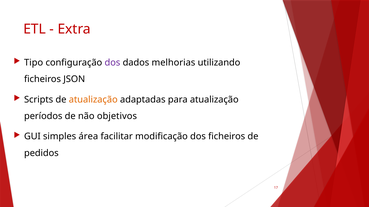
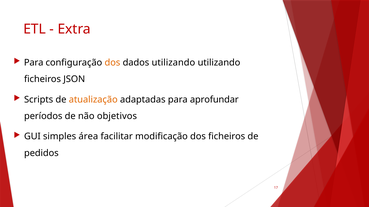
Tipo: Tipo -> Para (34, 63)
dos colour: purple -> orange (112, 63)
dados melhorias: melhorias -> utilizando (173, 63)
para atualização: atualização -> aprofundar (214, 100)
